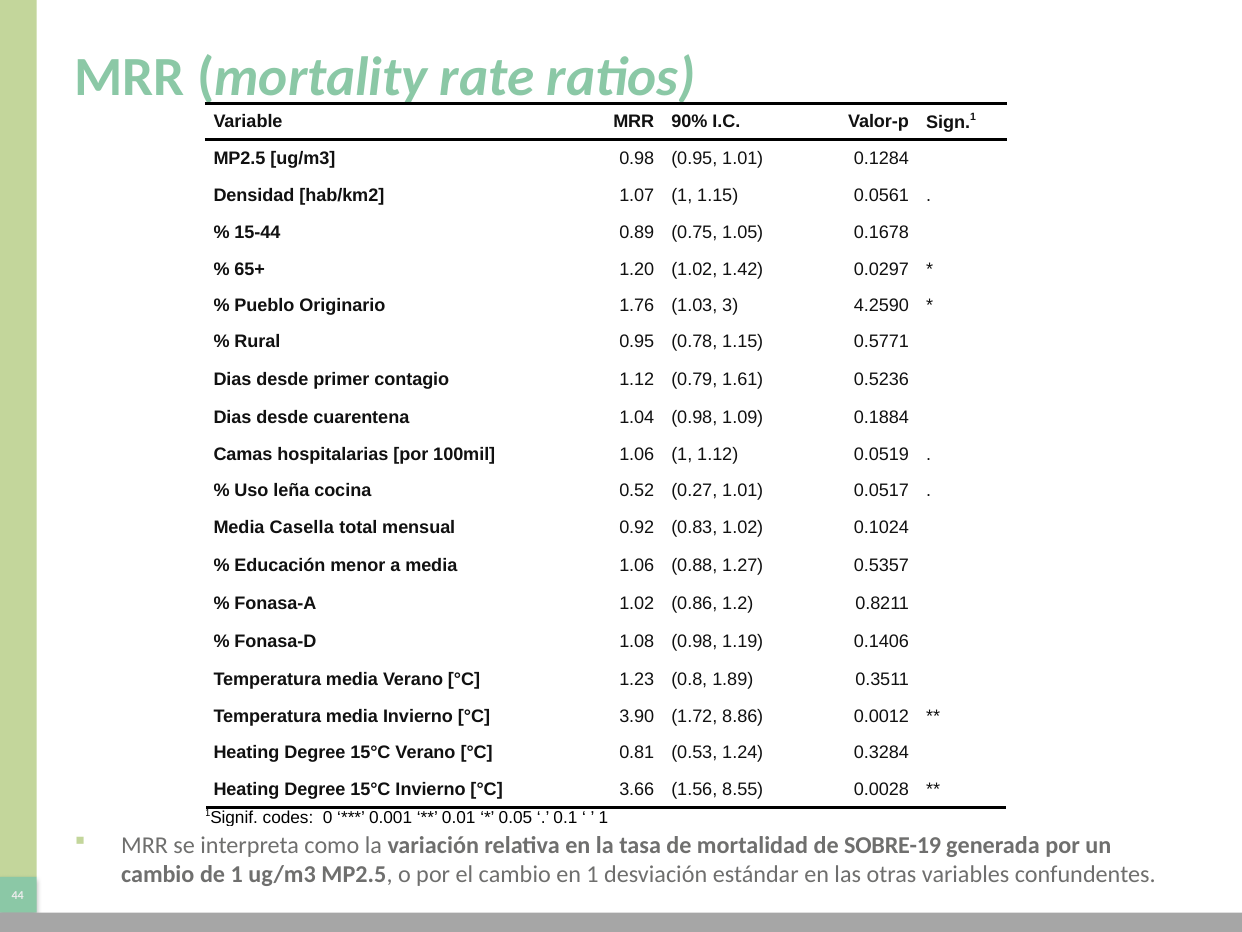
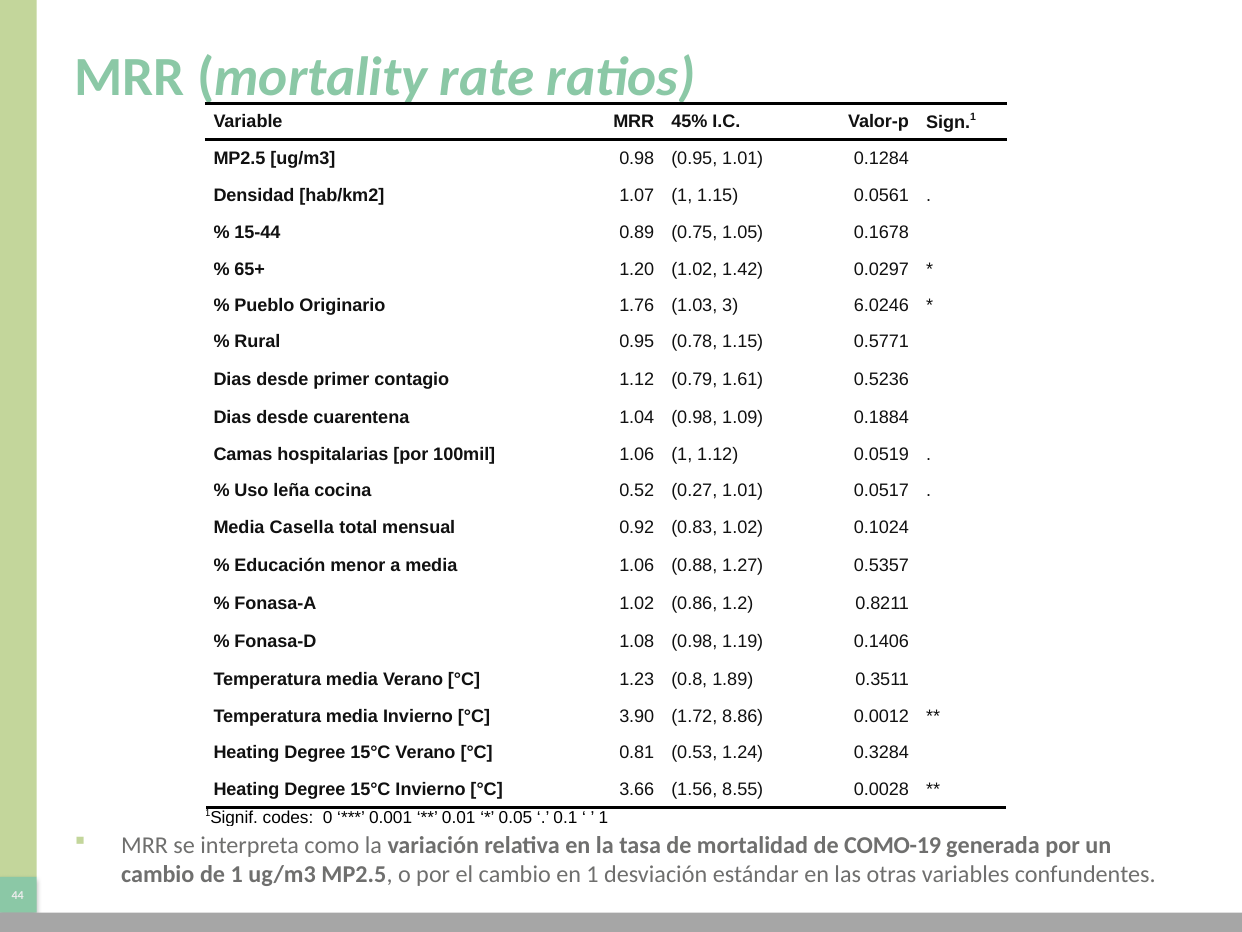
90%: 90% -> 45% (689, 122)
4.2590: 4.2590 -> 6.0246 (881, 305)
SOBRE-19: SOBRE-19 -> COMO-19 (893, 845)
